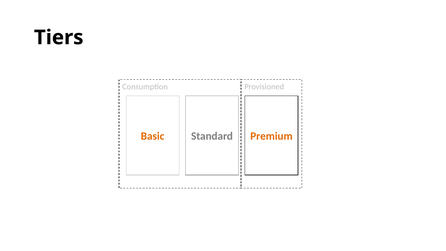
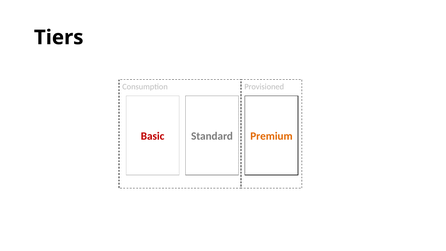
Basic colour: orange -> red (153, 136)
